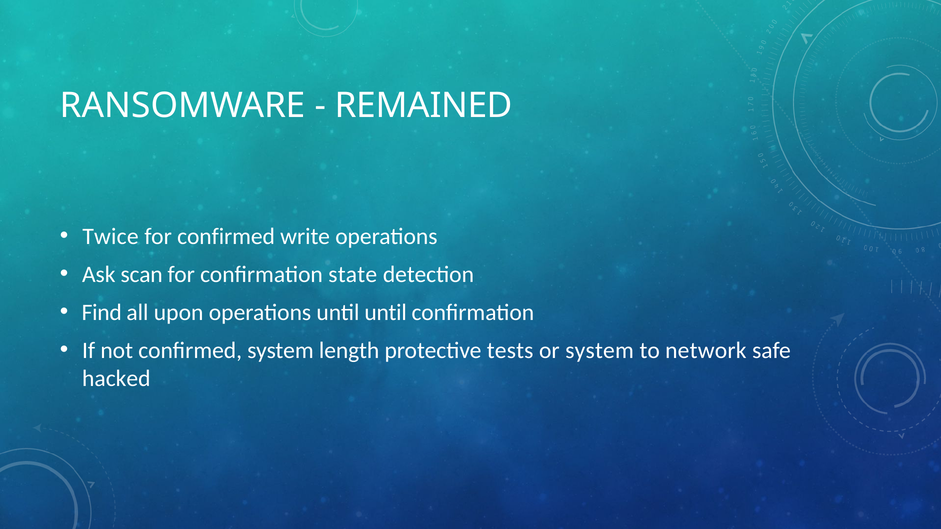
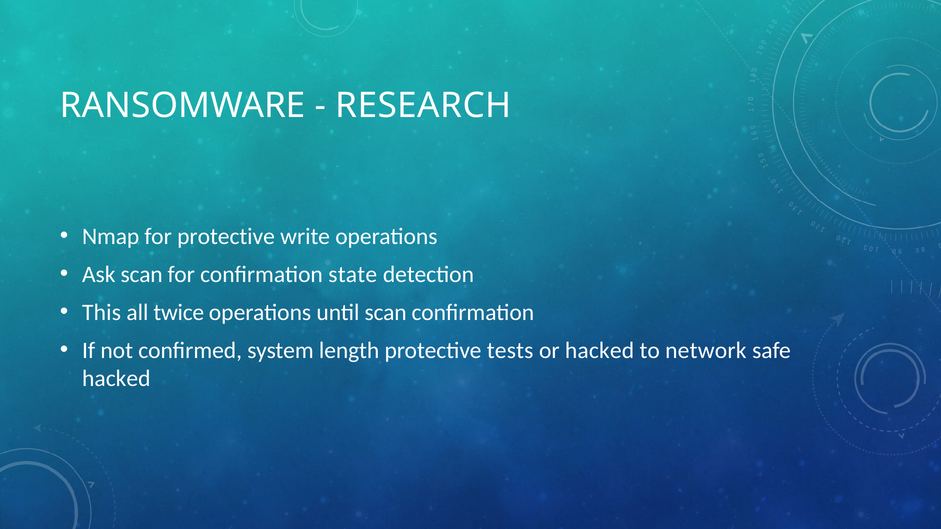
REMAINED: REMAINED -> RESEARCH (423, 106)
Twice: Twice -> Nmap (111, 237)
for confirmed: confirmed -> protective (226, 237)
Find: Find -> This (102, 313)
upon: upon -> twice (179, 313)
until until: until -> scan (386, 313)
or system: system -> hacked (600, 351)
